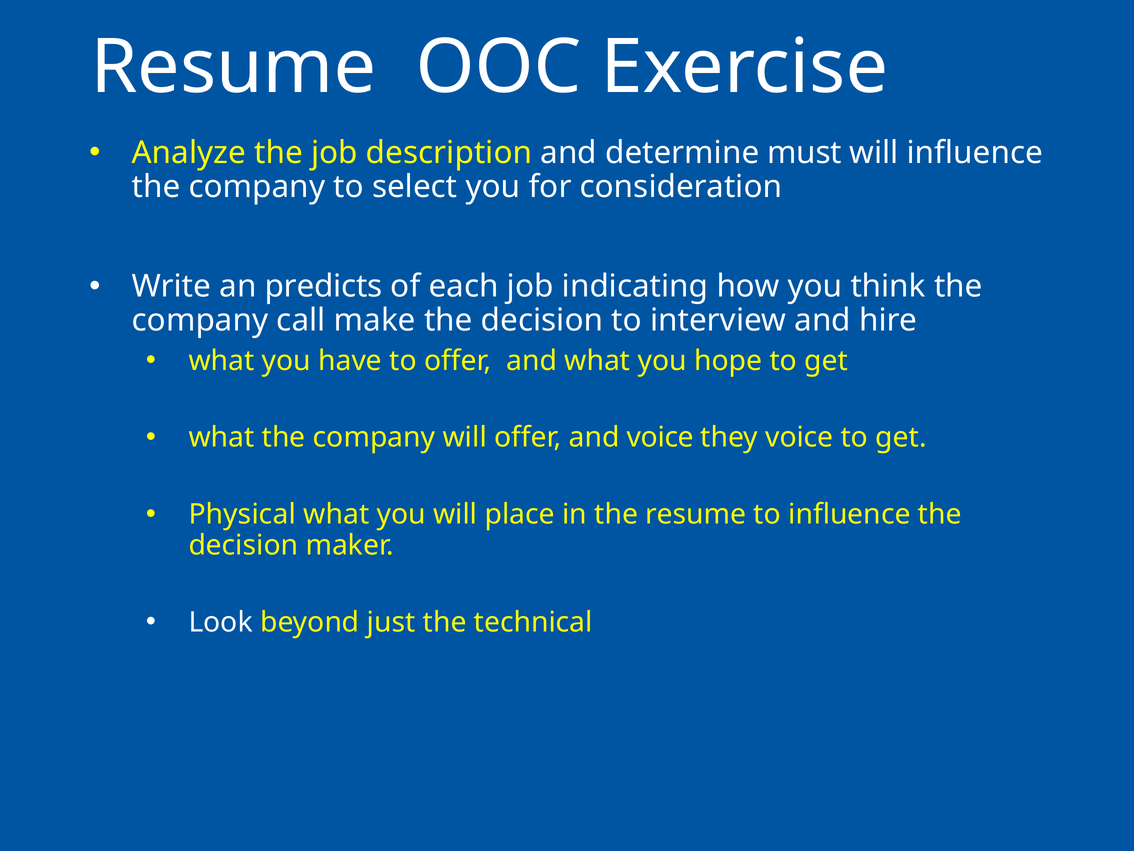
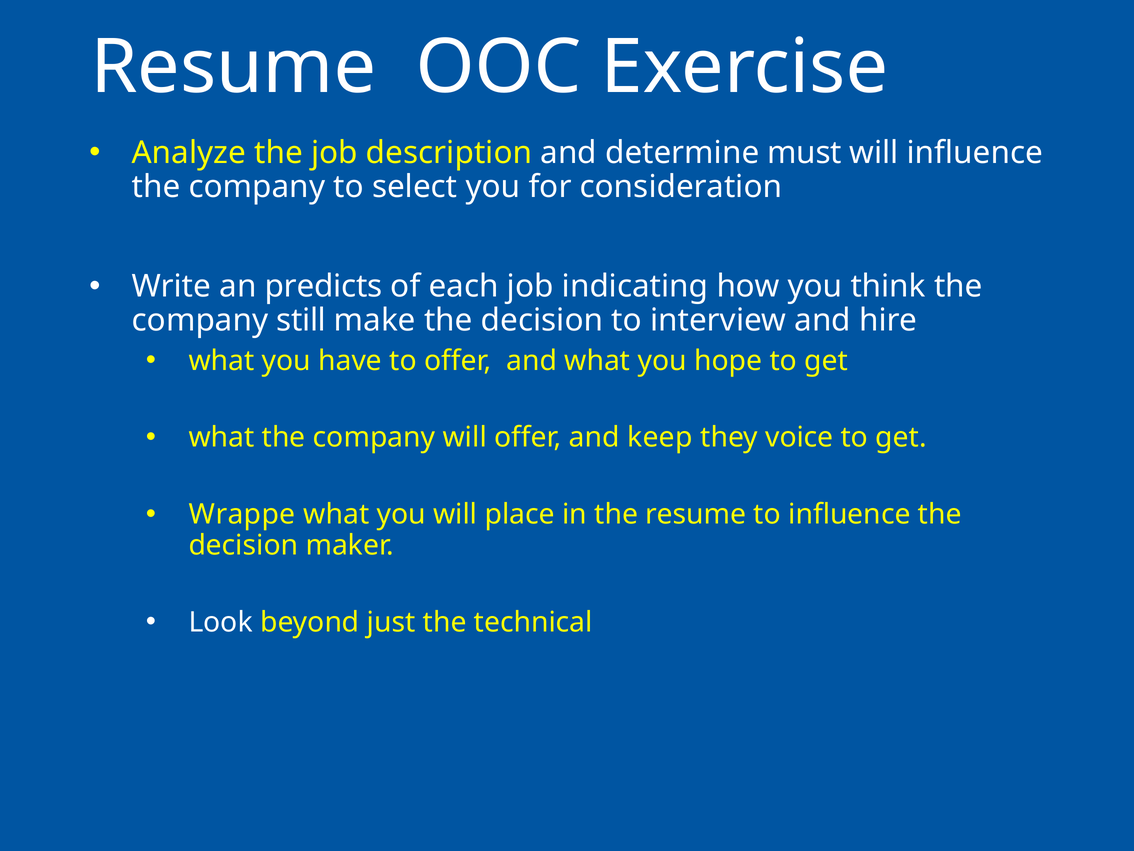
call: call -> still (301, 320)
and voice: voice -> keep (660, 437)
Physical: Physical -> Wrappe (242, 514)
